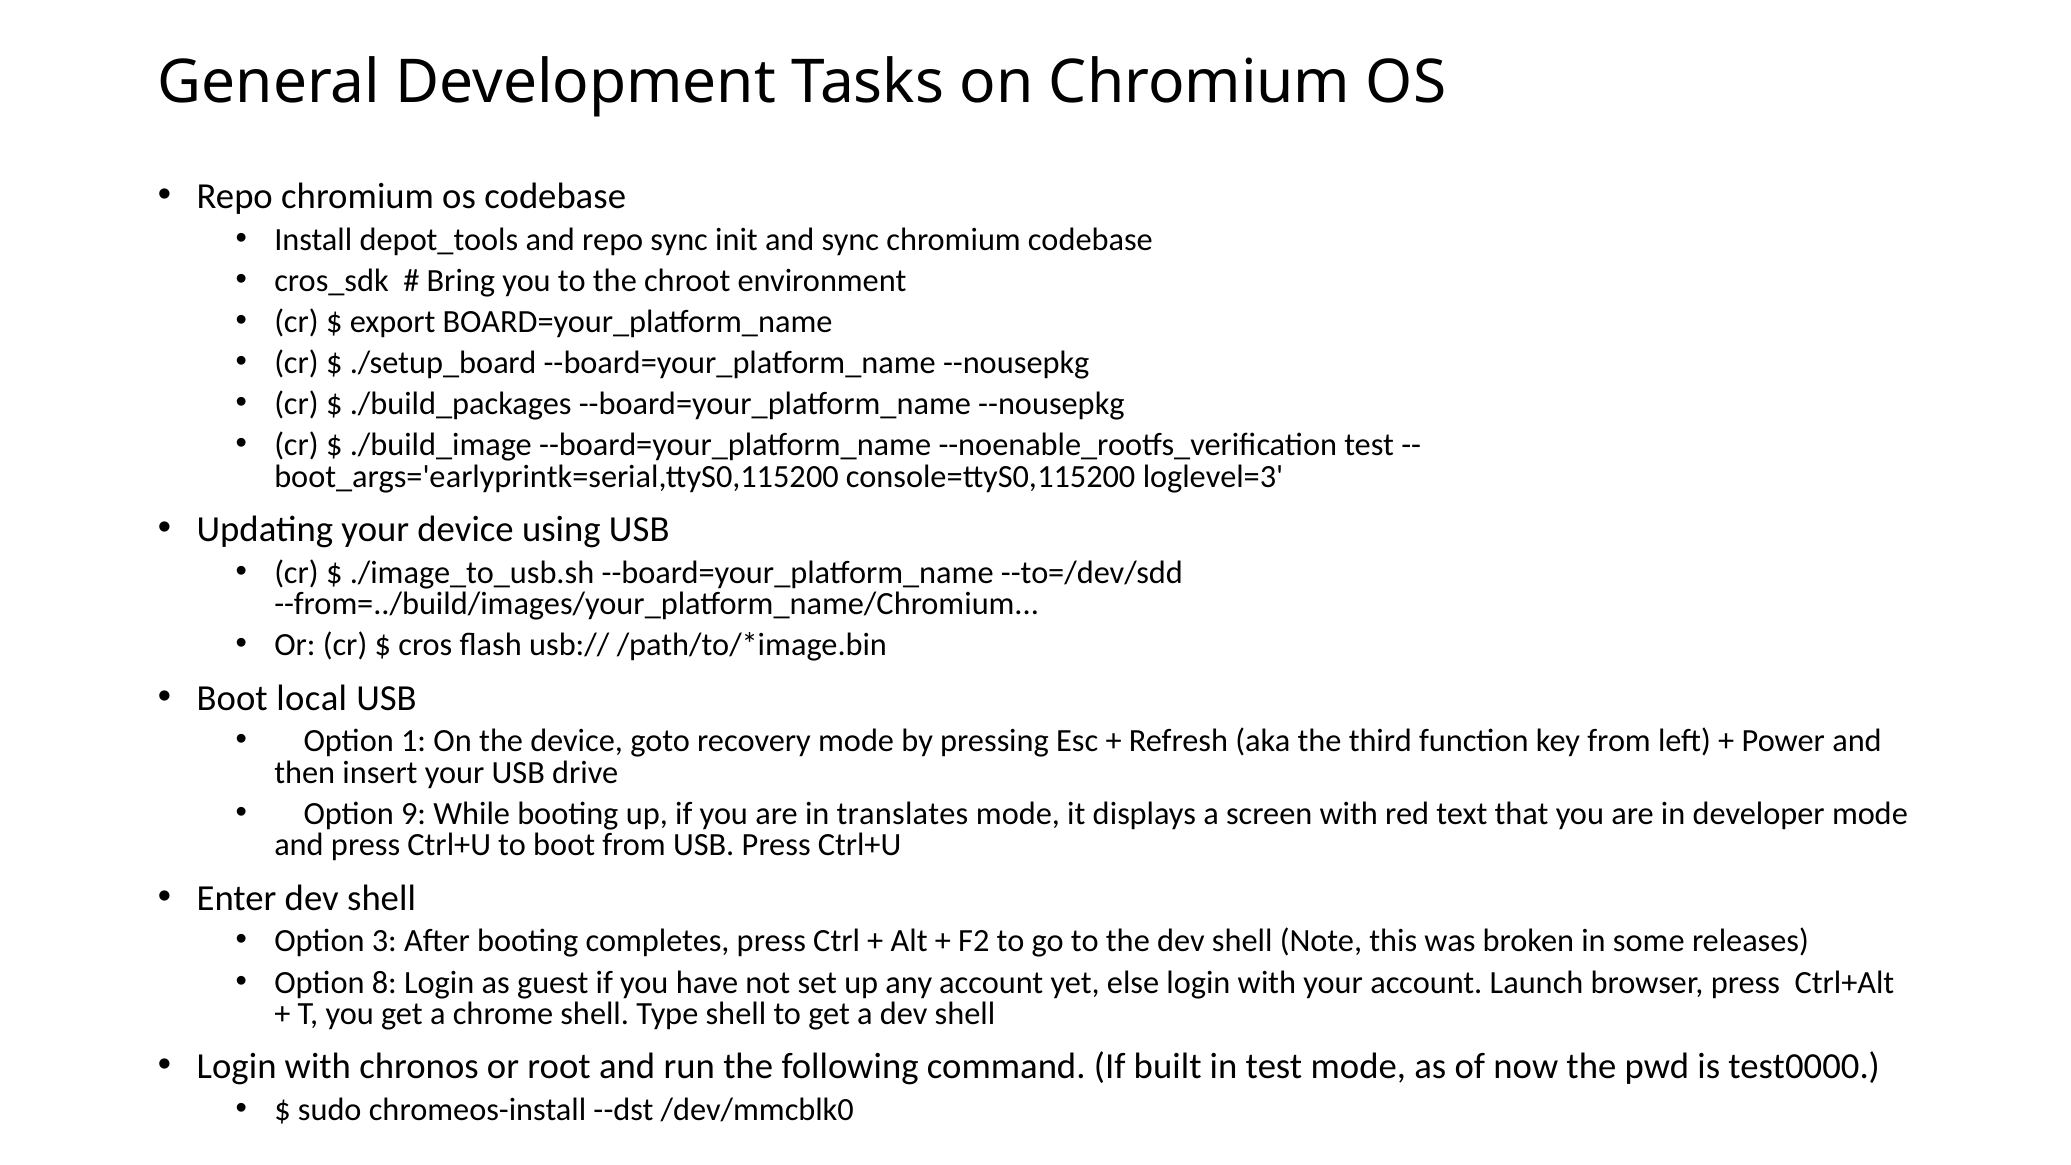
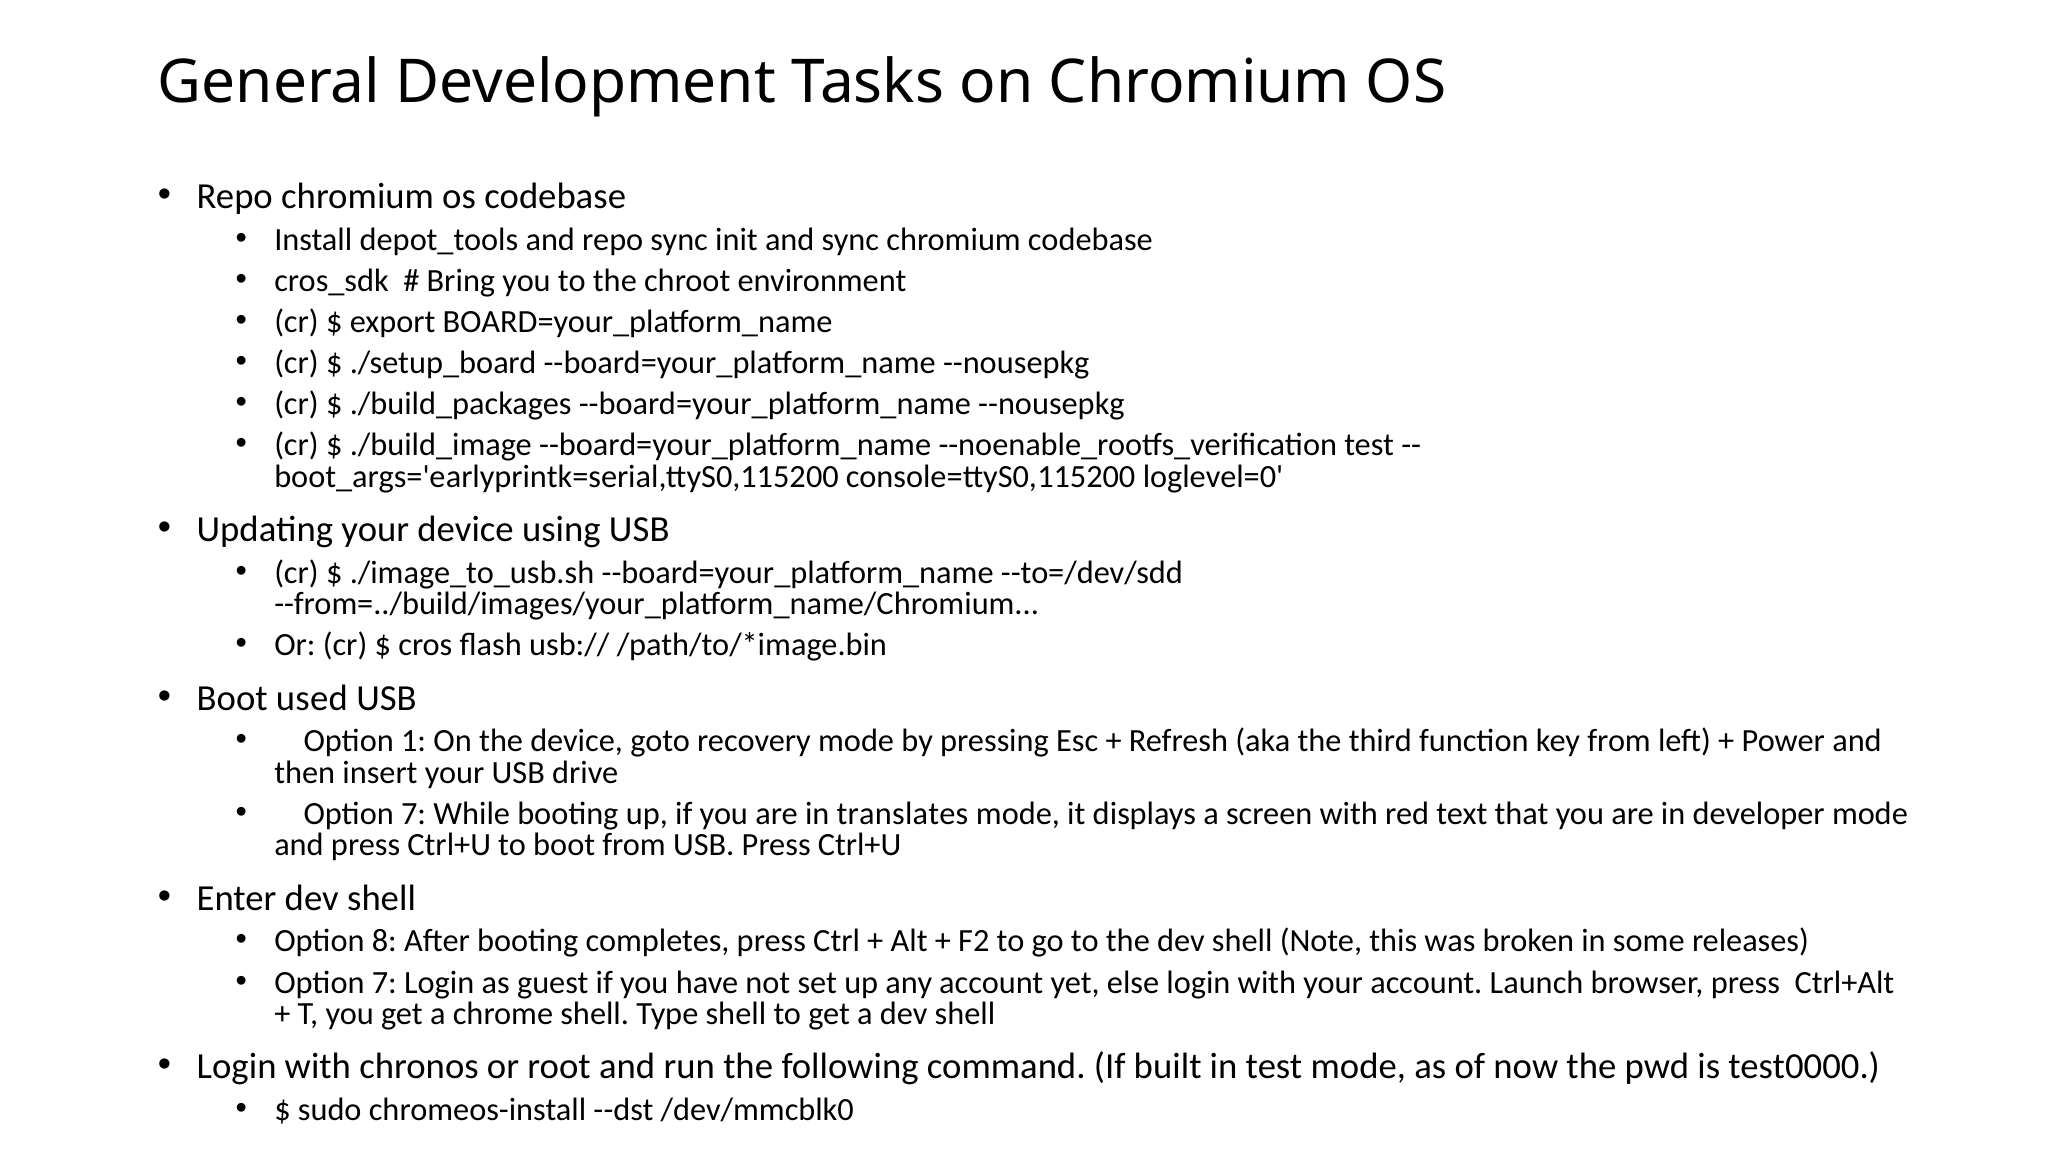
loglevel=3: loglevel=3 -> loglevel=0 (1213, 476)
local: local -> used (312, 698)
9: 9 -> 7 (414, 814)
3: 3 -> 8 (384, 941)
8: 8 -> 7 (384, 982)
